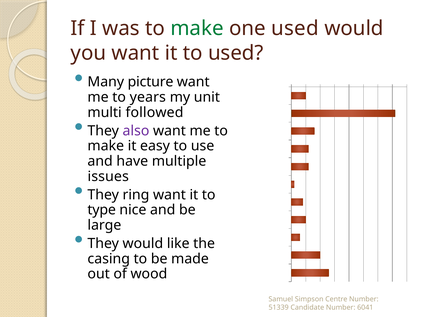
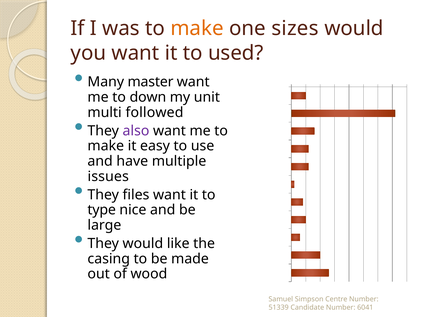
make colour: green -> orange (197, 29)
one used: used -> sizes (295, 29)
picture: picture -> master (151, 82)
years: years -> down (148, 97)
ring: ring -> files (136, 195)
